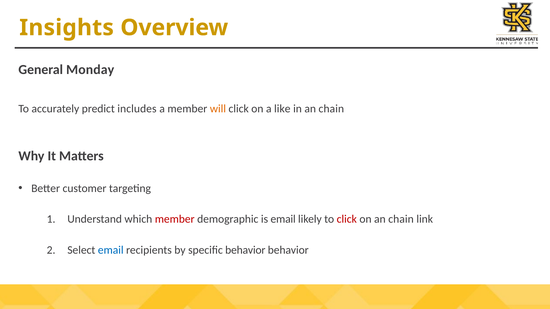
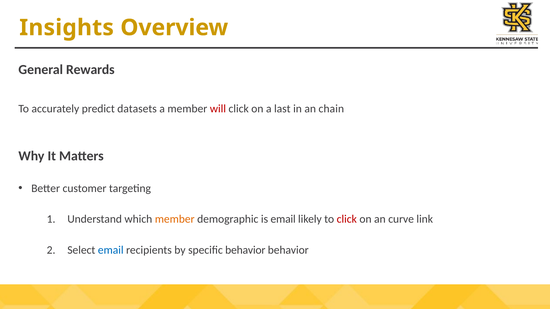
Monday: Monday -> Rewards (90, 70)
includes: includes -> datasets (137, 109)
will colour: orange -> red (218, 109)
like: like -> last (282, 109)
member colour: red -> orange (175, 219)
on an chain: chain -> curve (401, 219)
